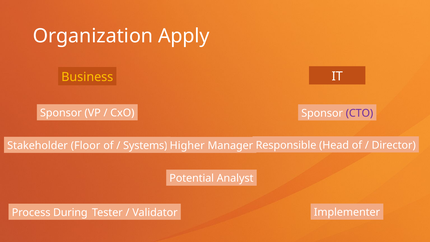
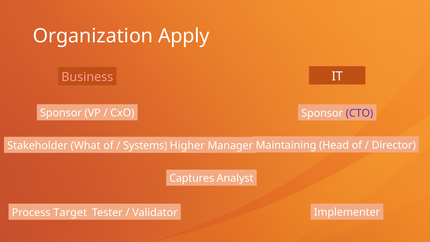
Business colour: yellow -> pink (87, 77)
Responsible: Responsible -> Maintaining (286, 145)
Floor: Floor -> What (86, 145)
Potential: Potential -> Captures (192, 178)
During: During -> Target (70, 212)
